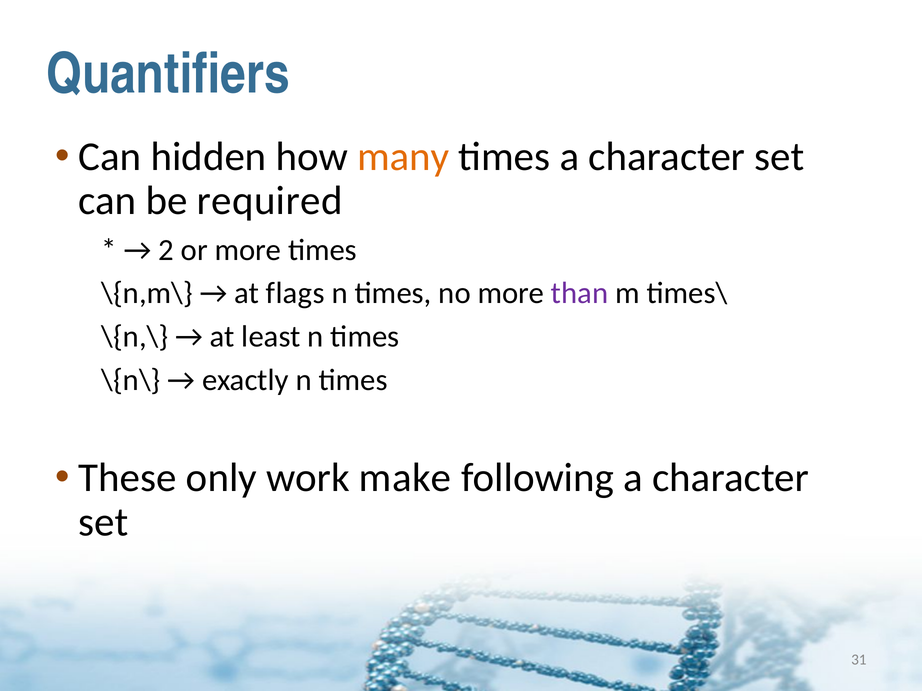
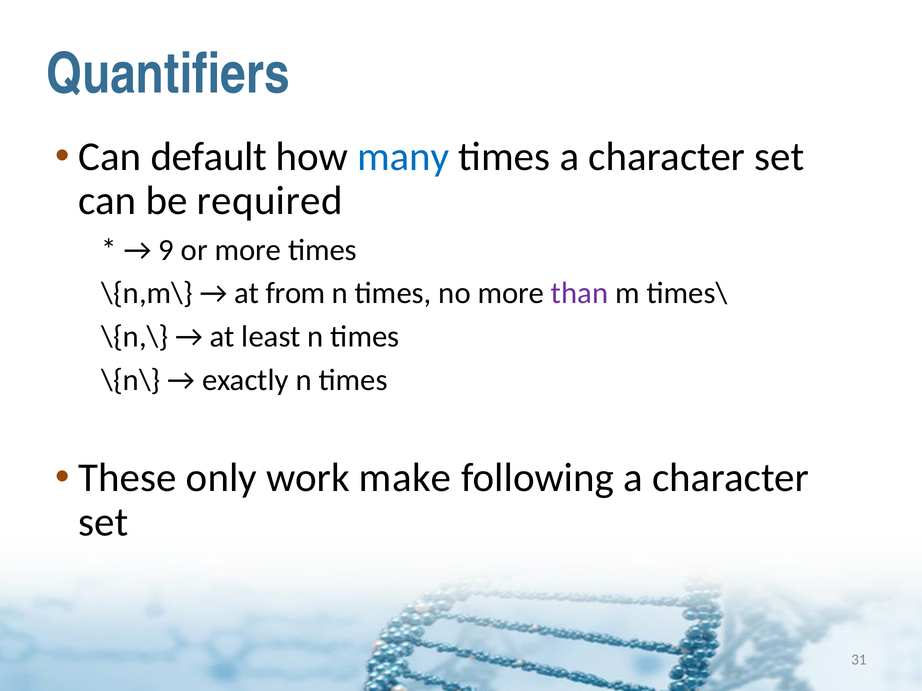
hidden: hidden -> default (209, 157)
many colour: orange -> blue (403, 157)
2: 2 -> 9 (166, 250)
flags: flags -> from (296, 293)
